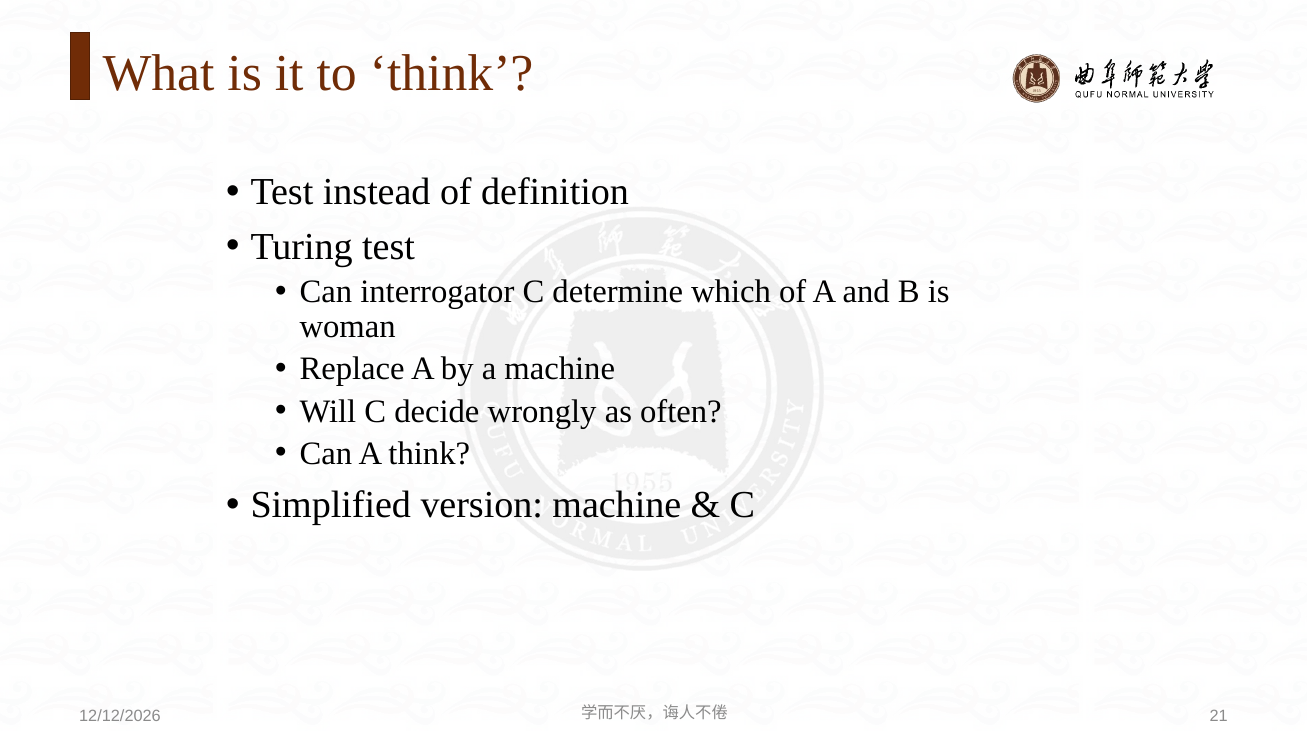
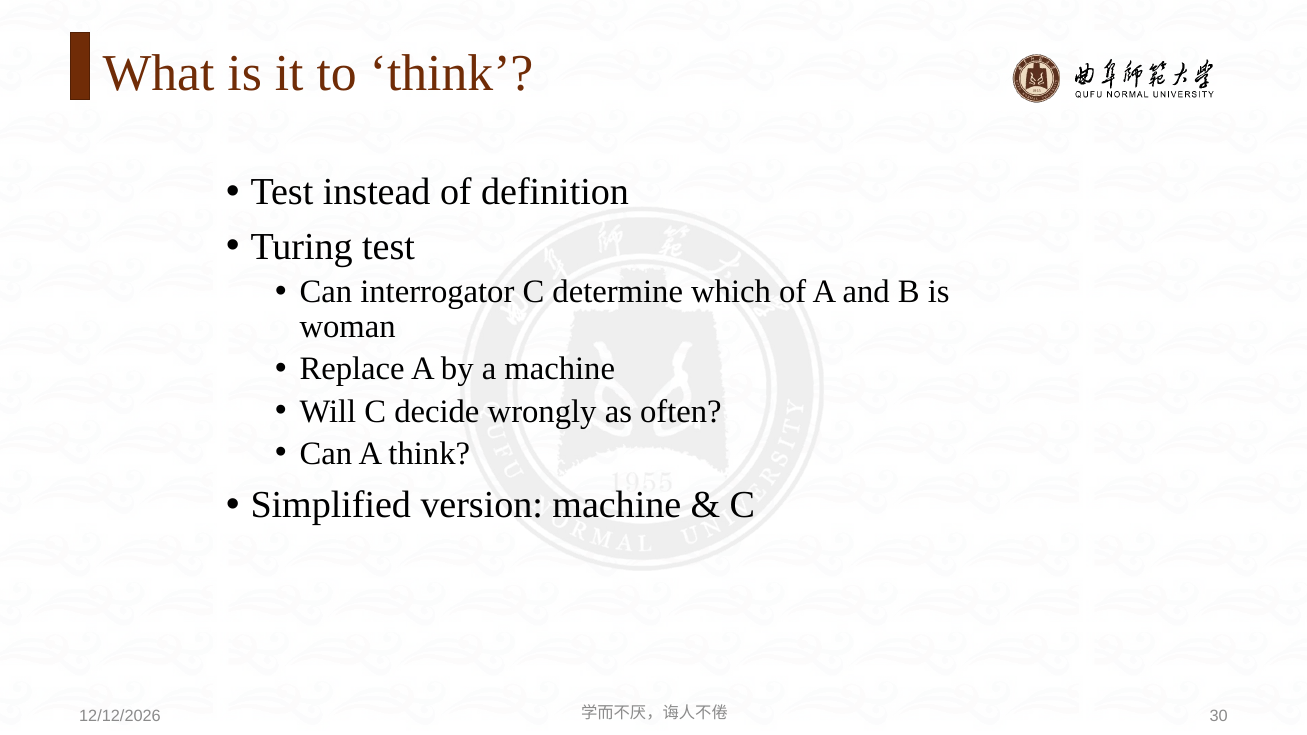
21: 21 -> 30 (1219, 717)
